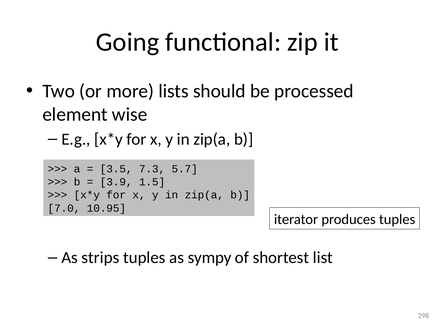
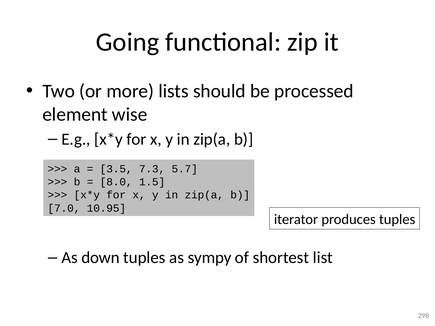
3.9: 3.9 -> 8.0 (116, 182)
strips: strips -> down (101, 258)
